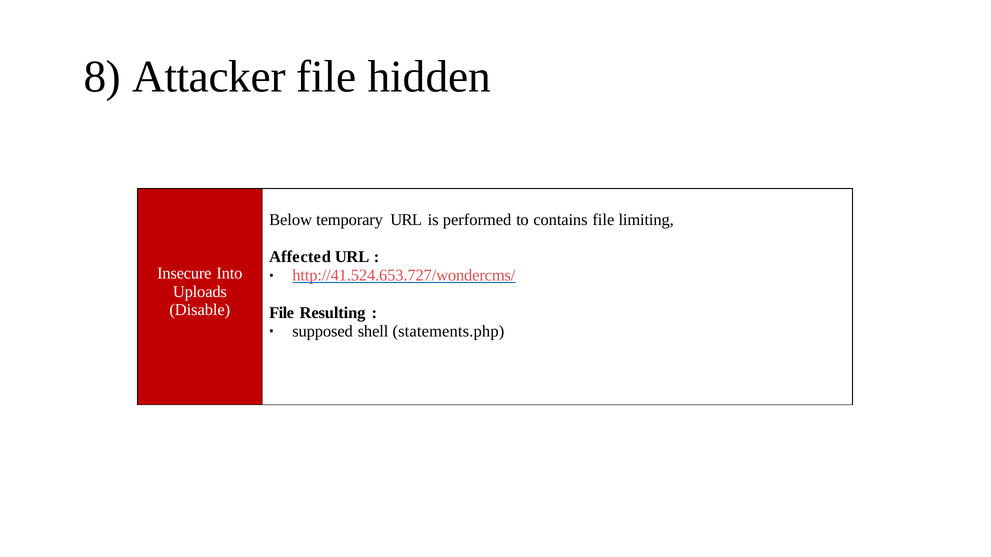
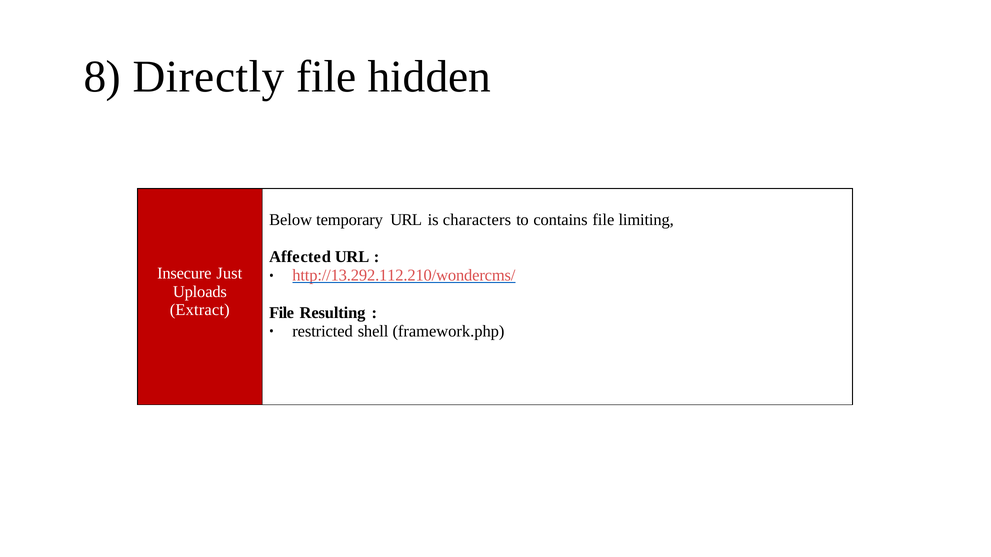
Attacker: Attacker -> Directly (208, 77)
performed: performed -> characters (477, 220)
Into: Into -> Just (229, 274)
http://41.524.653.727/wondercms/: http://41.524.653.727/wondercms/ -> http://13.292.112.210/wondercms/ (404, 276)
Disable: Disable -> Extract (200, 310)
supposed: supposed -> restricted (323, 331)
statements.php: statements.php -> framework.php (448, 331)
